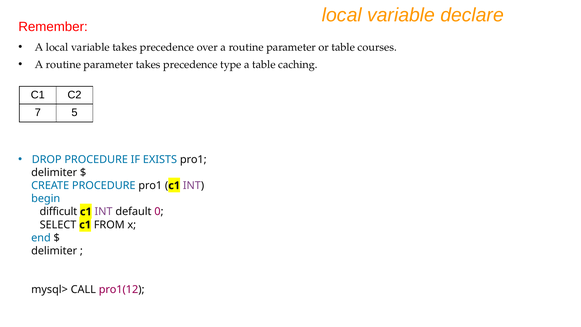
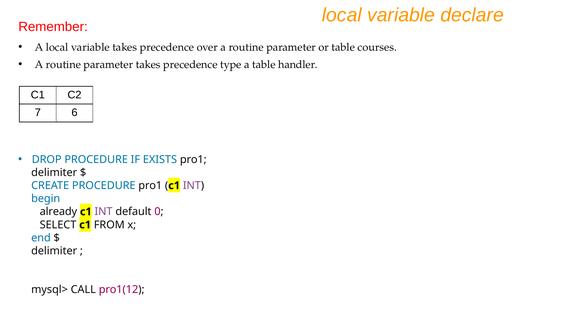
caching: caching -> handler (298, 64)
5: 5 -> 6 (74, 112)
difficult: difficult -> already (58, 212)
